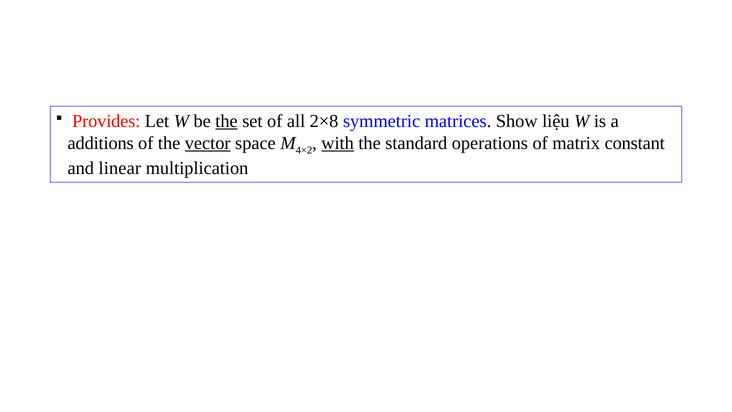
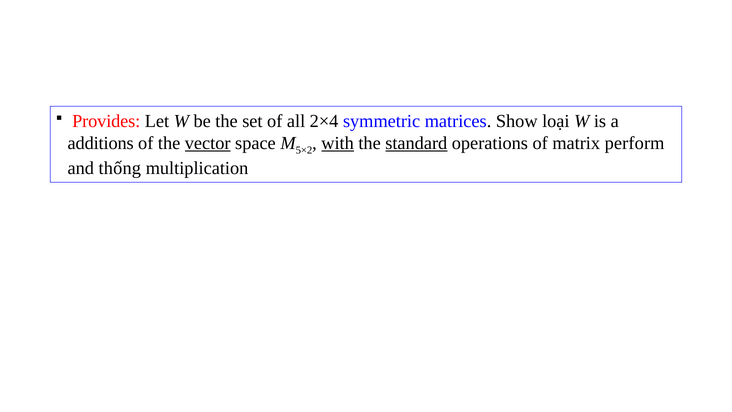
the underline: present -> none (226, 121)
2×8: 2×8 -> 2×4 (324, 121)
liệu: liệu -> loại (556, 121)
4×2: 4×2 -> 5×2 (304, 150)
standard underline: none -> present (416, 143)
constant: constant -> perform (635, 143)
linear: linear -> thống (120, 168)
